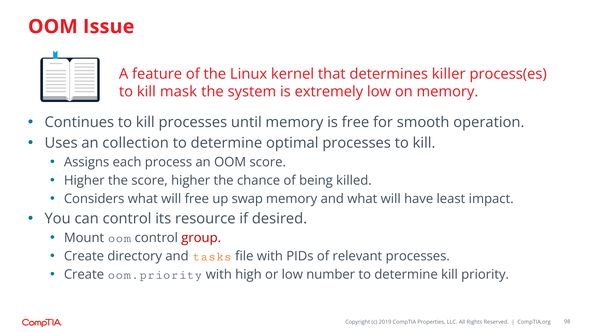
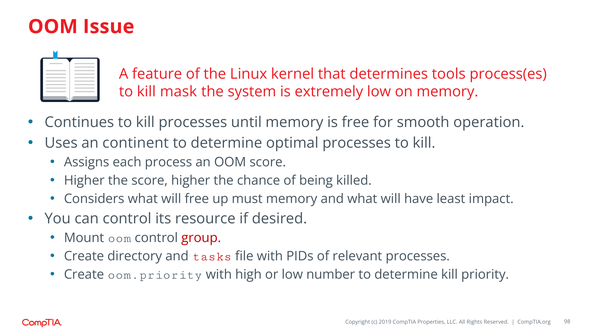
killer: killer -> tools (449, 74)
collection: collection -> continent (136, 143)
swap: swap -> must (247, 199)
tasks colour: orange -> red (212, 256)
